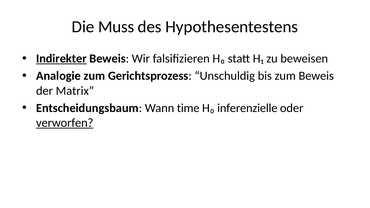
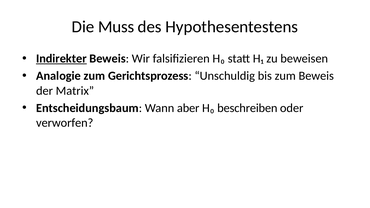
time: time -> aber (188, 108)
inferenzielle: inferenzielle -> beschreiben (247, 108)
verworfen underline: present -> none (65, 123)
